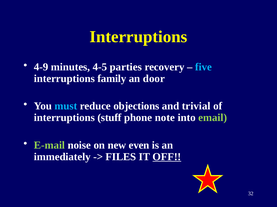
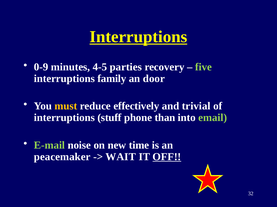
Interruptions underline: none -> present (138, 37)
4-9: 4-9 -> 0-9 (41, 67)
five colour: light blue -> light green (204, 67)
must colour: light blue -> yellow (66, 106)
objections: objections -> effectively (136, 106)
note: note -> than (165, 118)
even: even -> time (139, 146)
immediately: immediately -> peacemaker (62, 157)
FILES: FILES -> WAIT (121, 157)
